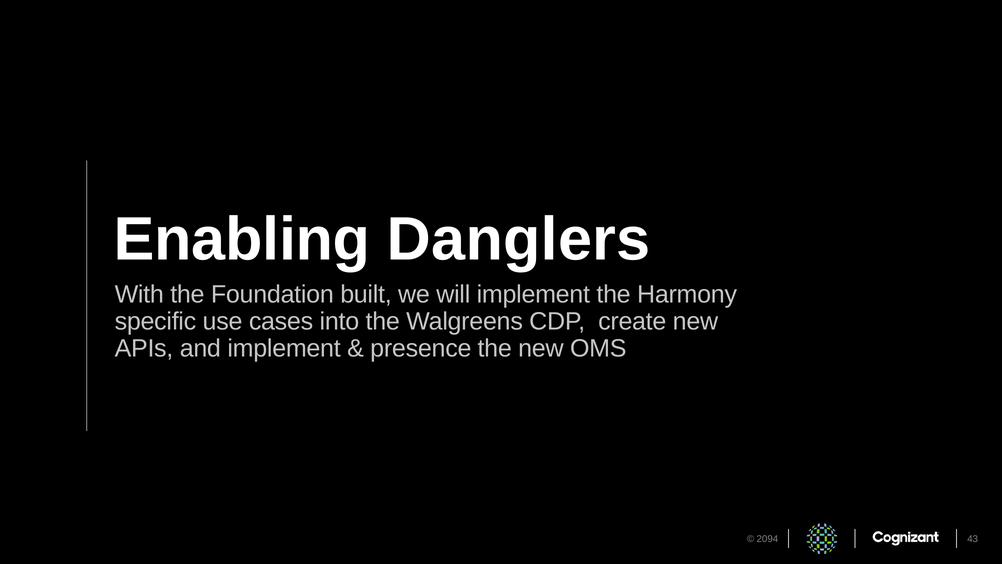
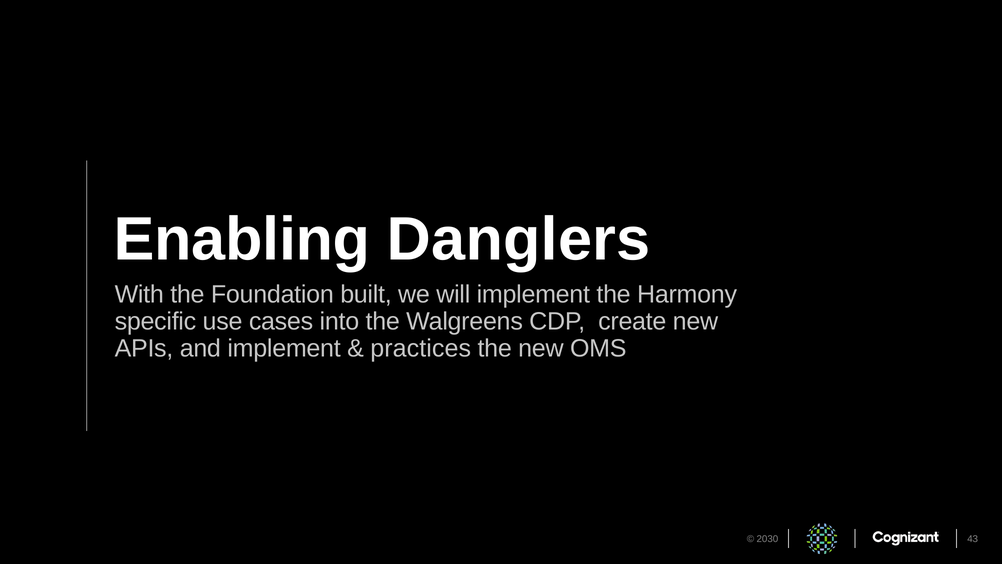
presence: presence -> practices (421, 348)
2094: 2094 -> 2030 (767, 539)
